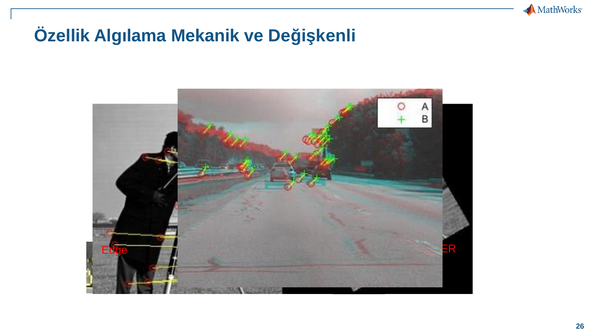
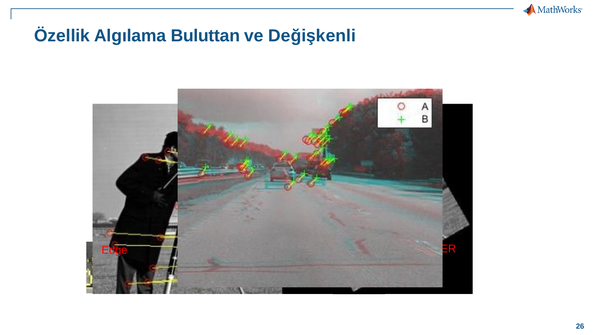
Mekanik: Mekanik -> Buluttan (205, 36)
